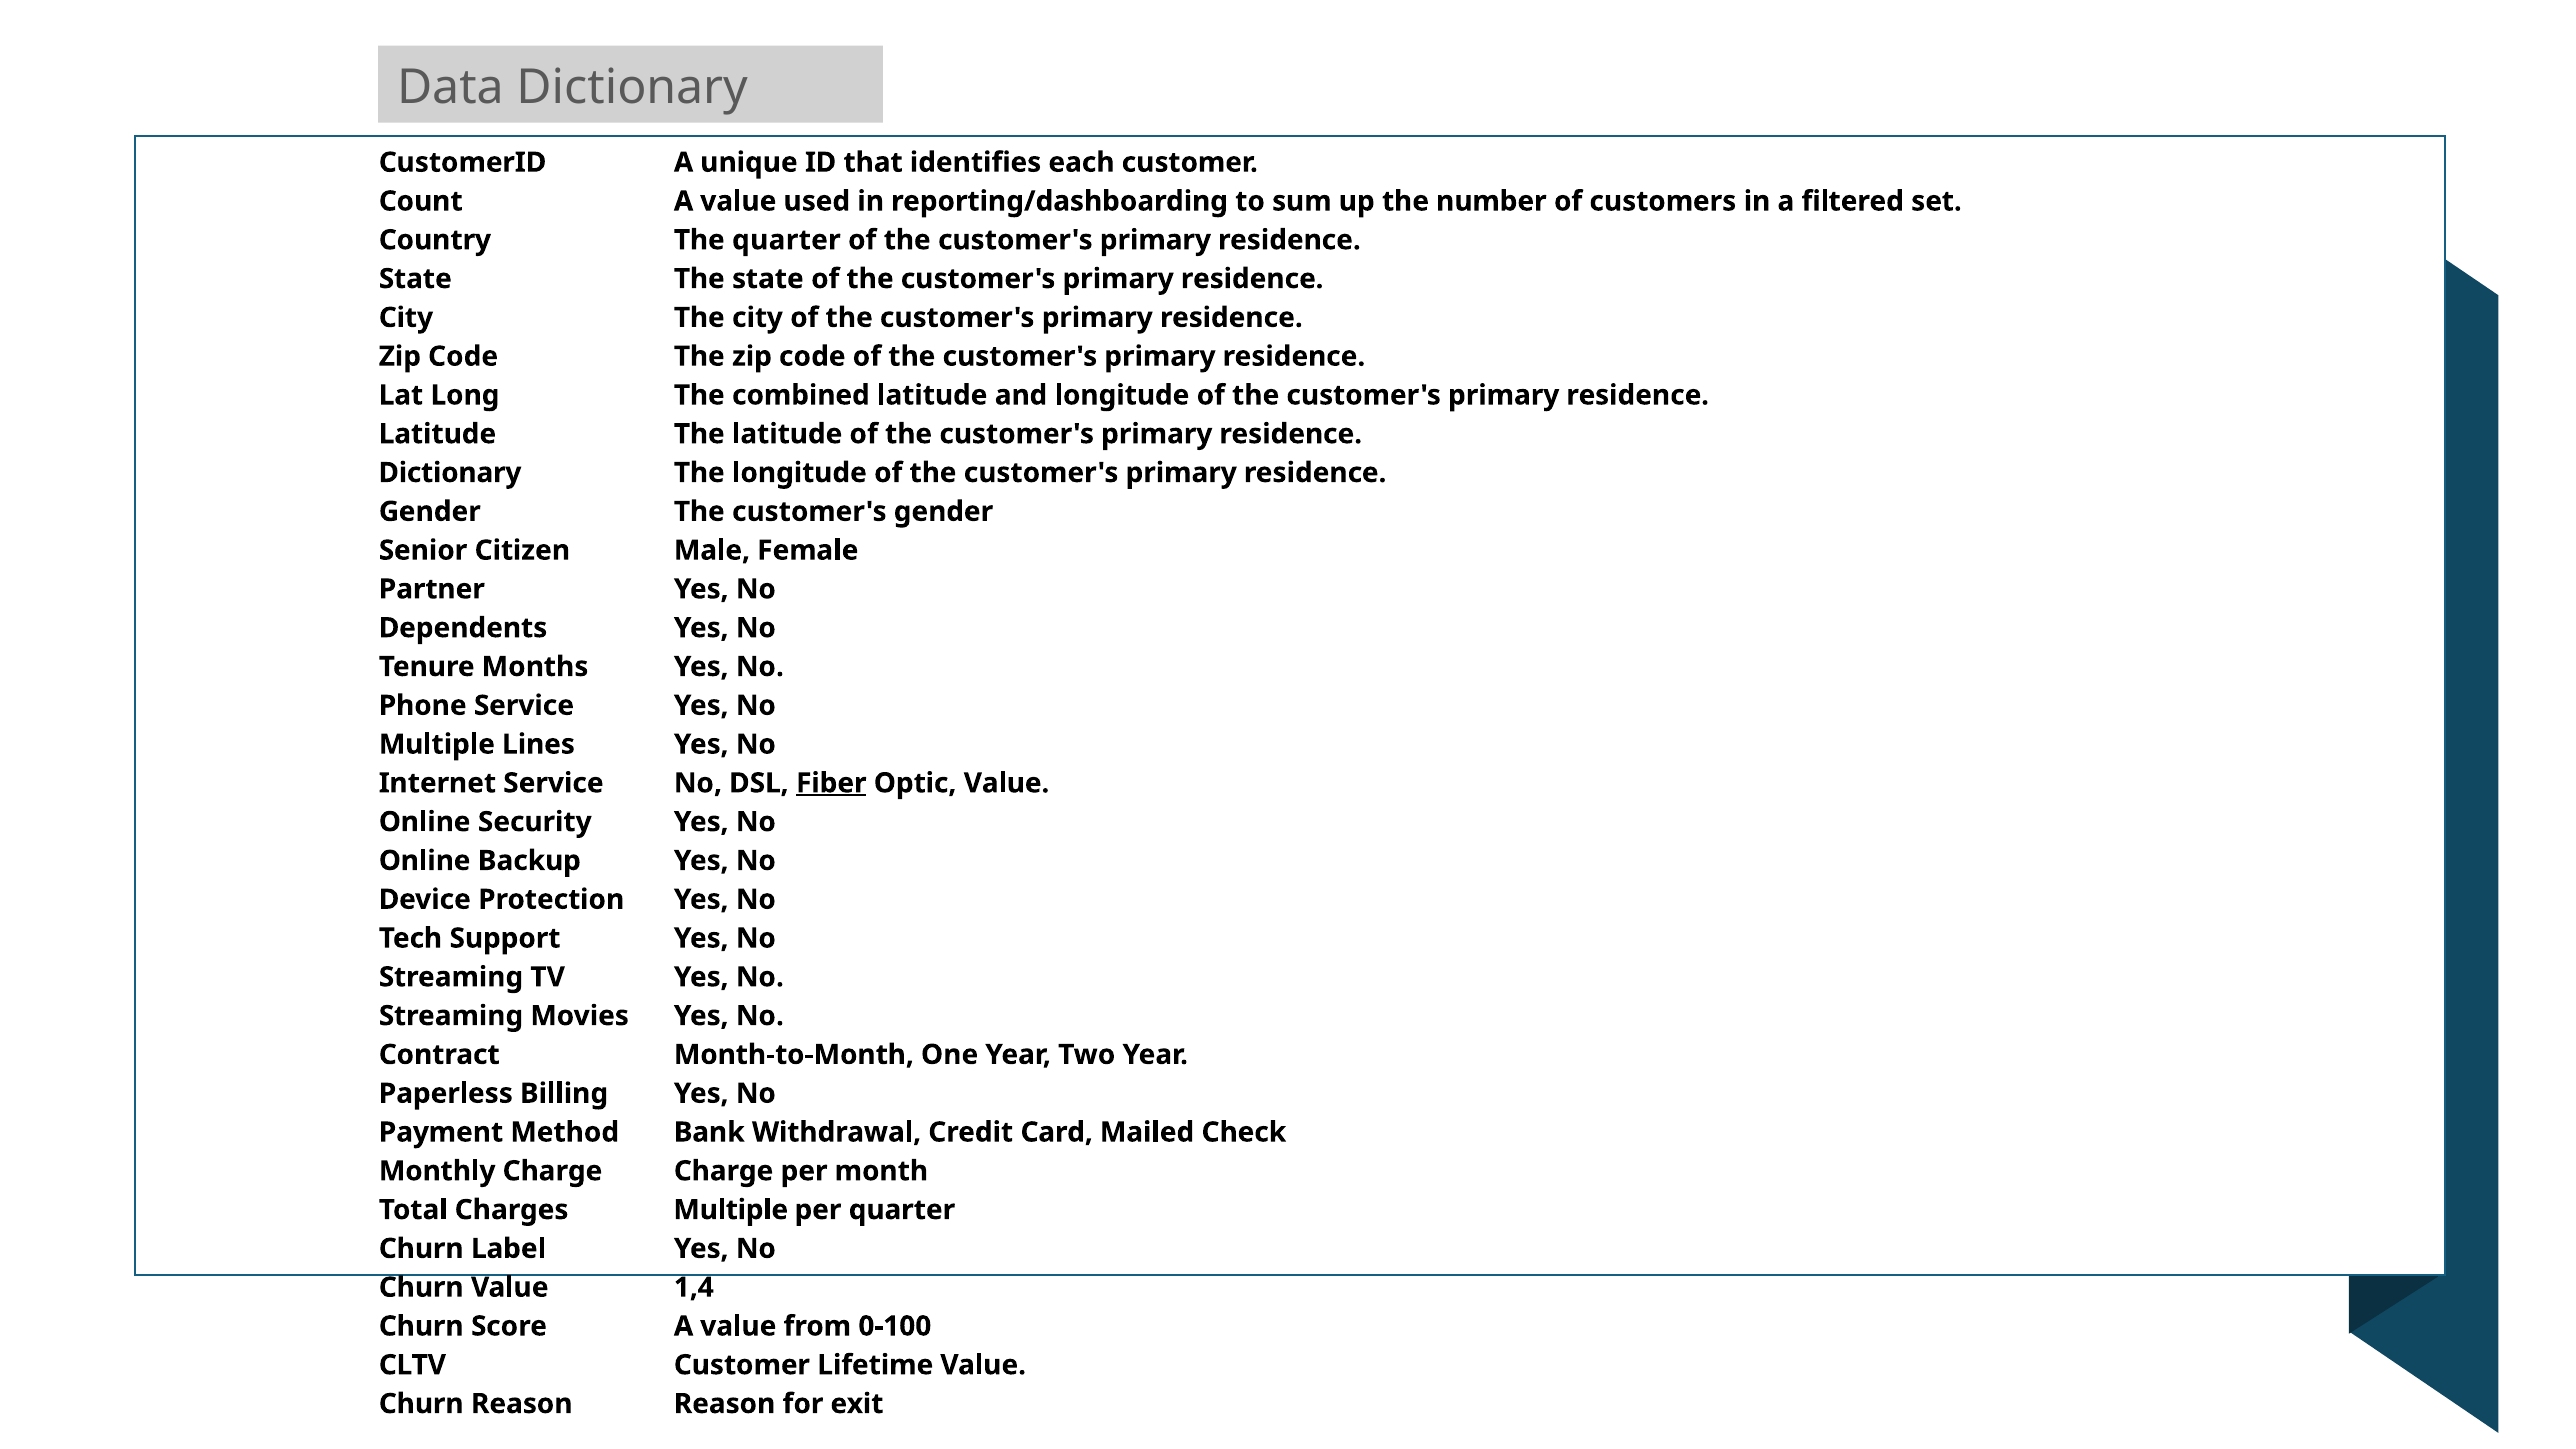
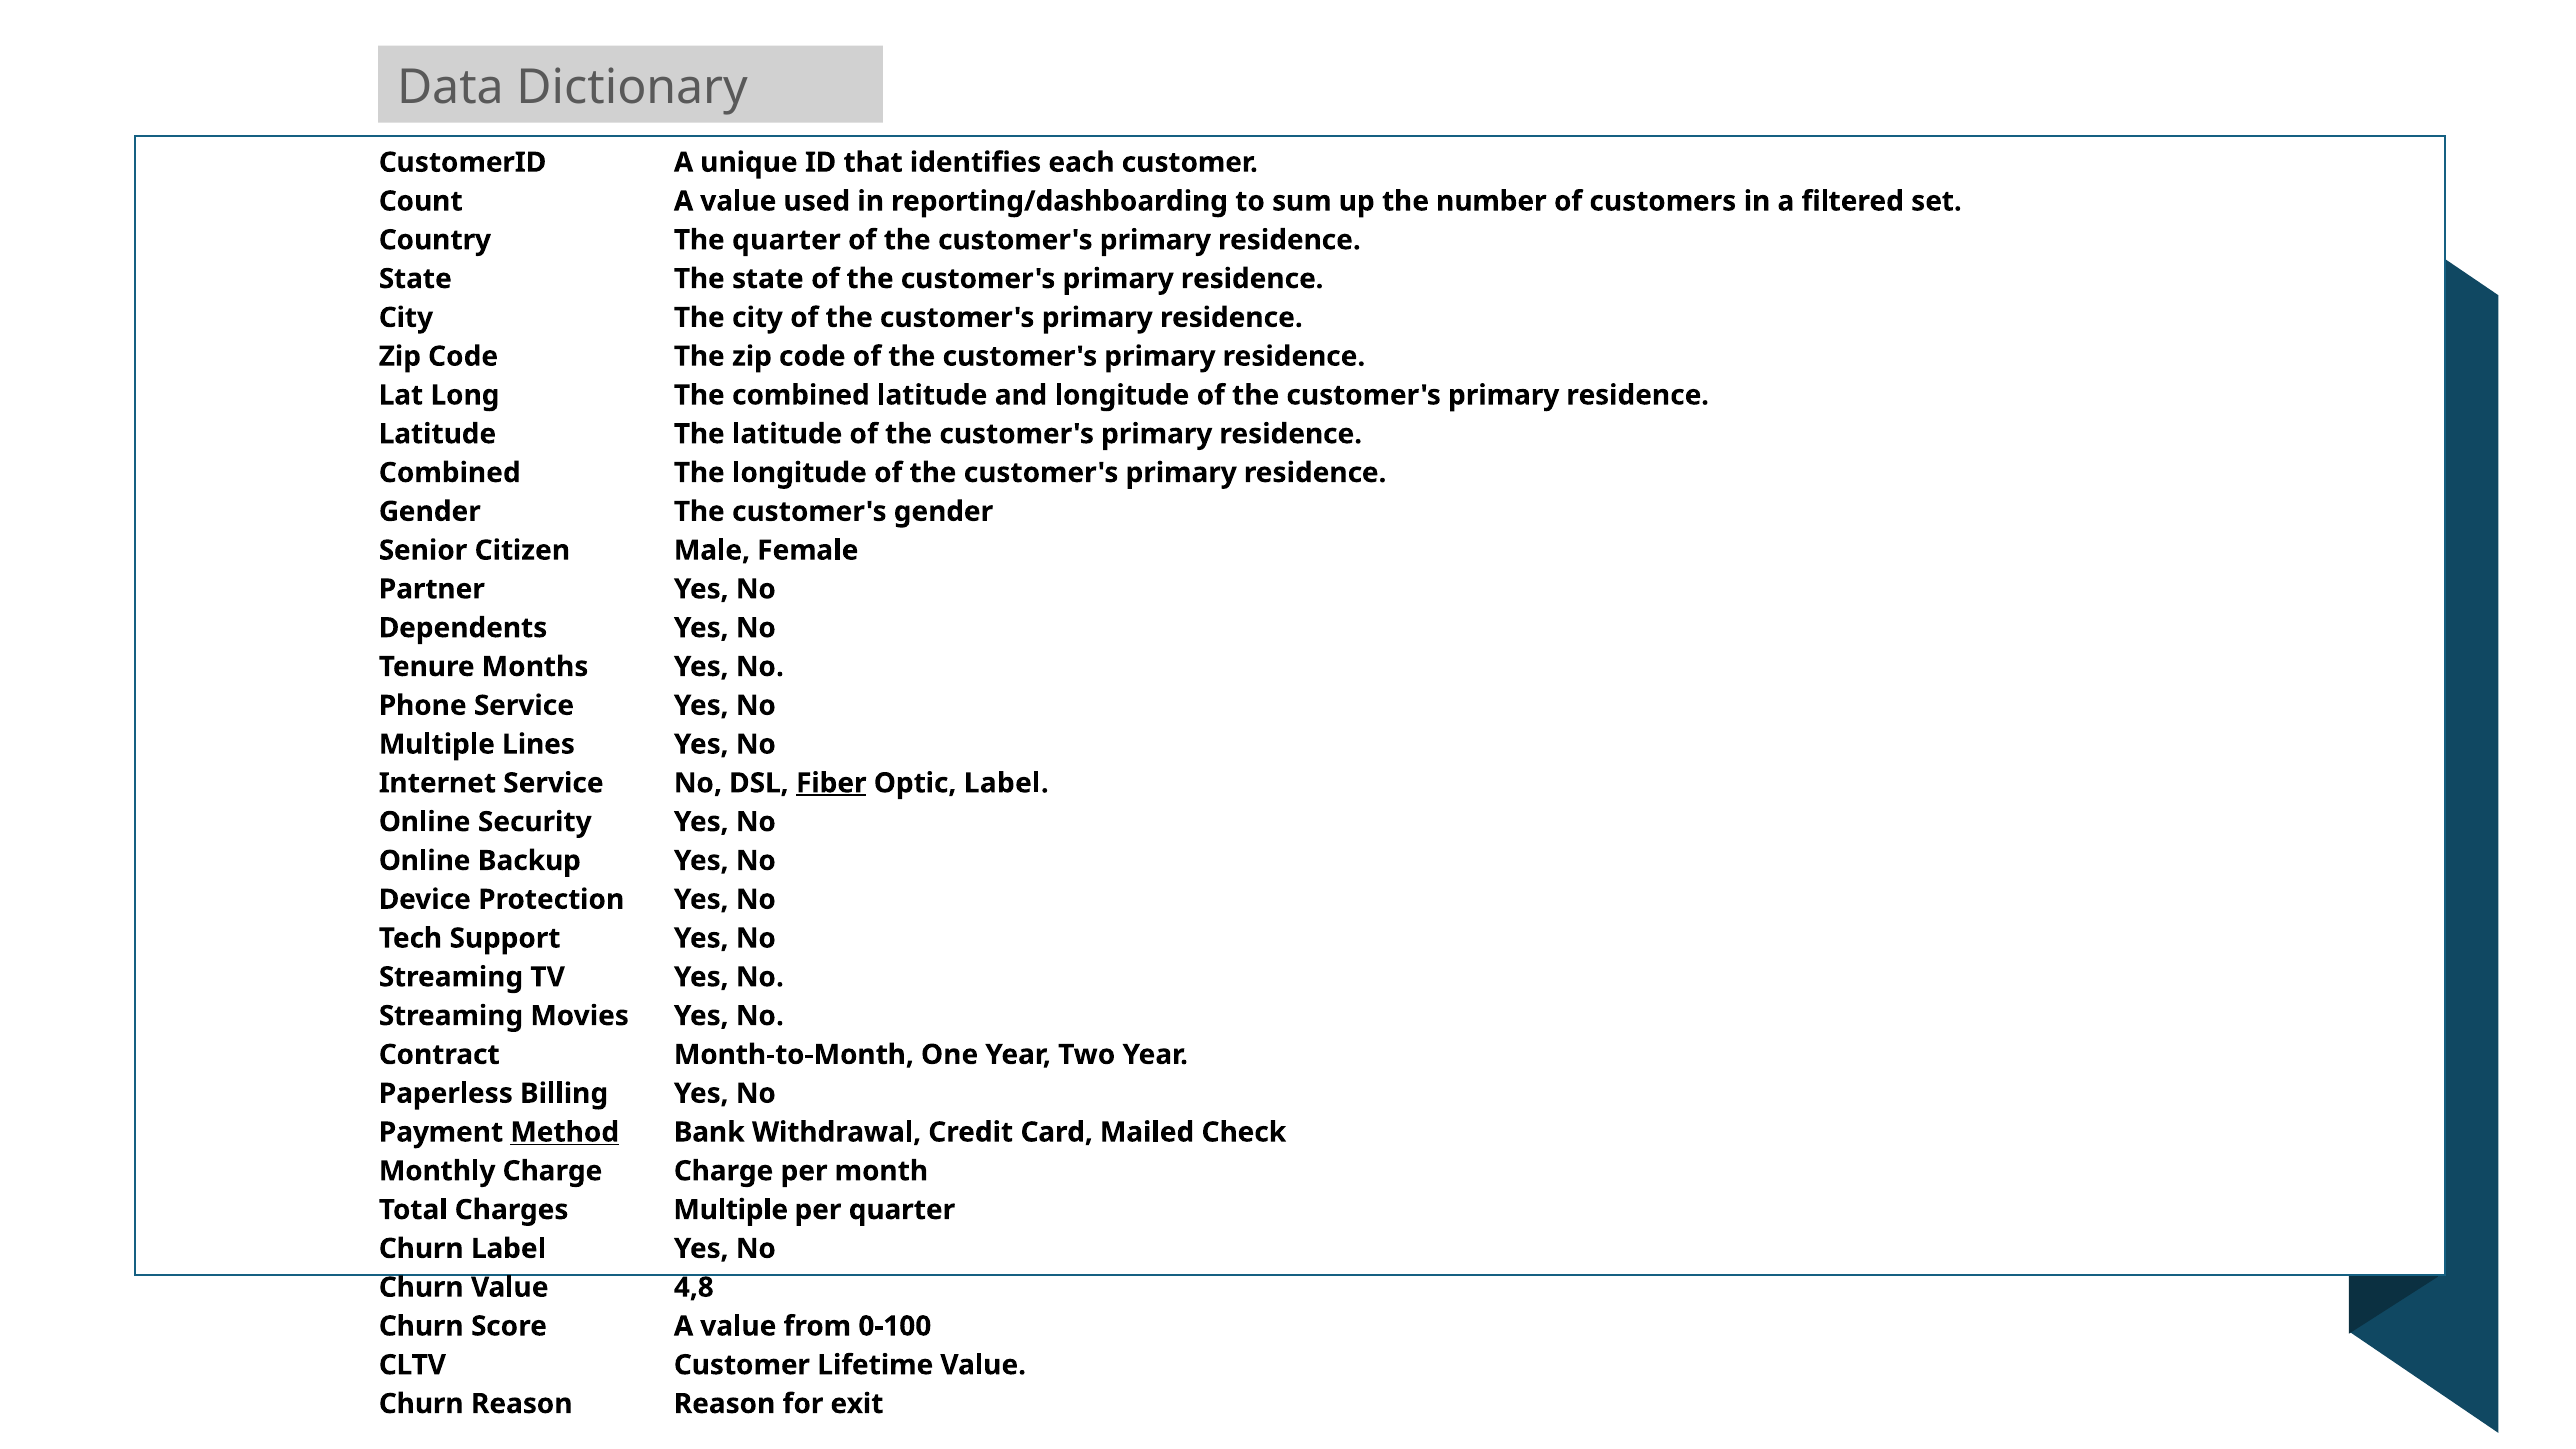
Dictionary: Dictionary -> Combined (450, 473)
Optic Value: Value -> Label (1006, 783)
Method underline: none -> present (565, 1132)
1,4: 1,4 -> 4,8 (694, 1287)
